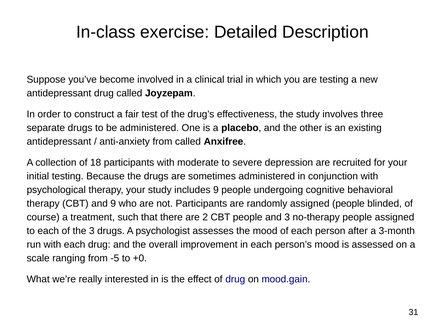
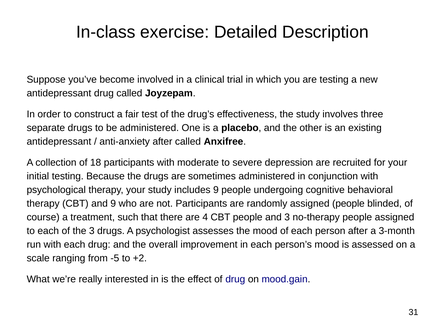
anti-anxiety from: from -> after (162, 142)
2: 2 -> 4 (205, 217)
+0: +0 -> +2 (140, 258)
